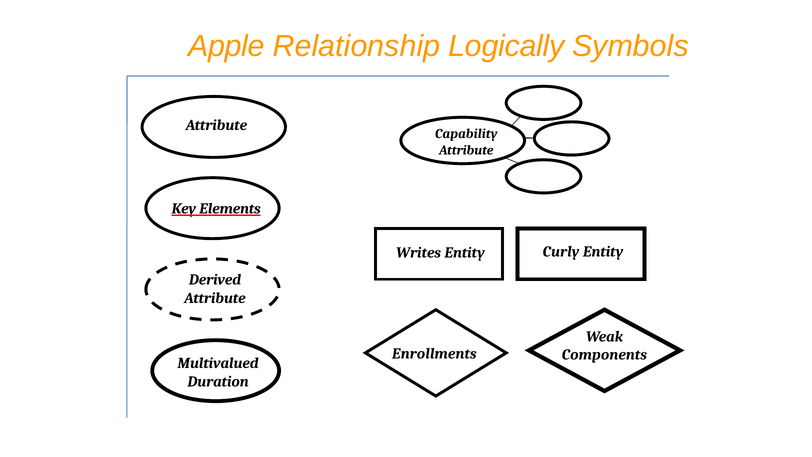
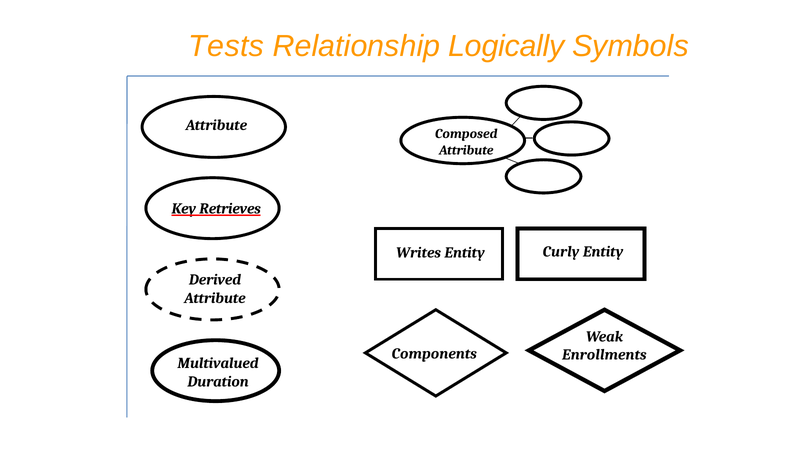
Apple: Apple -> Tests (226, 46)
Capability: Capability -> Composed (466, 134)
Elements: Elements -> Retrieves (230, 209)
Enrollments: Enrollments -> Components (434, 354)
Components: Components -> Enrollments (604, 355)
